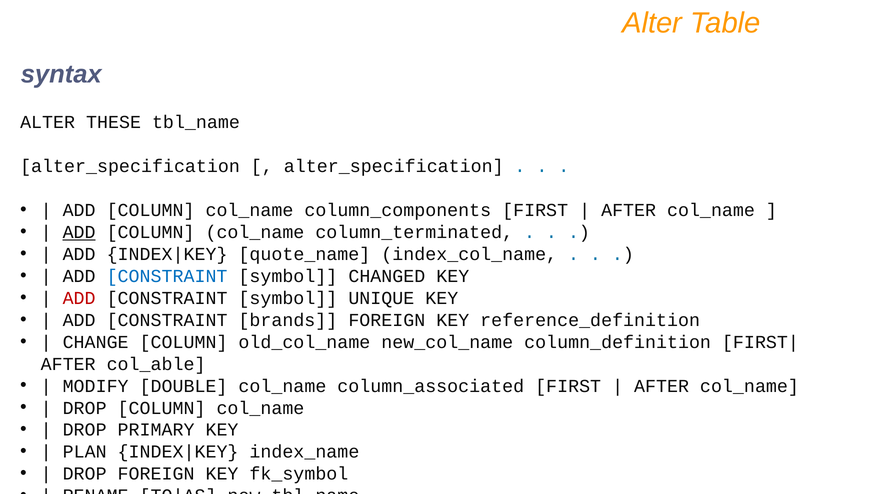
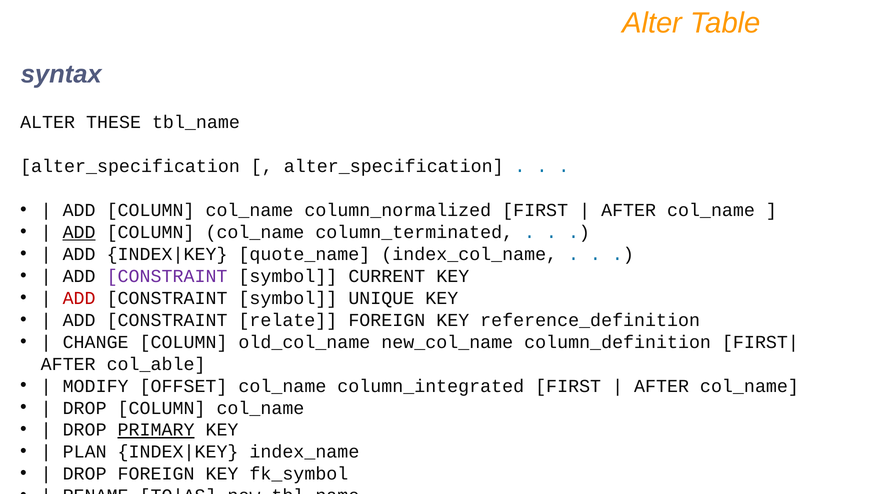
column_components: column_components -> column_normalized (398, 210)
CONSTRAINT colour: blue -> purple (167, 276)
CHANGED: CHANGED -> CURRENT (387, 276)
brands: brands -> relate (288, 320)
DOUBLE: DOUBLE -> OFFSET (184, 385)
column_associated: column_associated -> column_integrated (431, 385)
PRIMARY underline: none -> present (156, 429)
